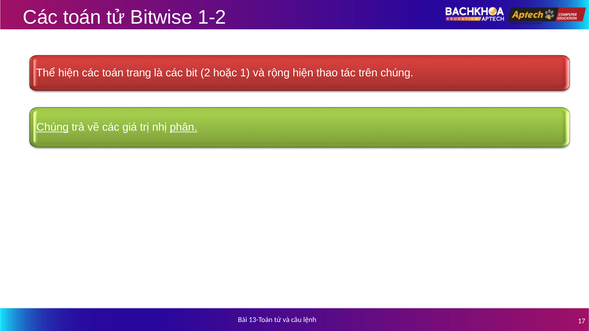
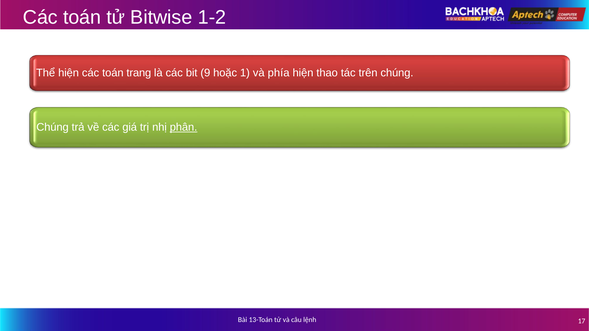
2: 2 -> 9 (205, 73)
rộng: rộng -> phía (279, 73)
Chúng underline: present -> none (53, 127)
